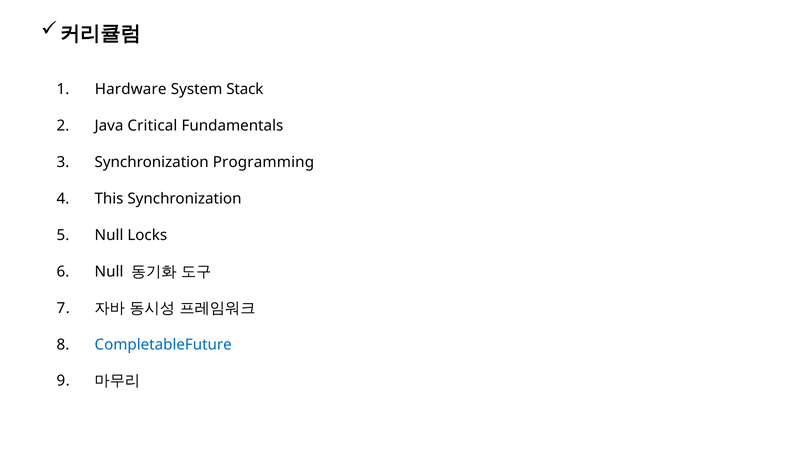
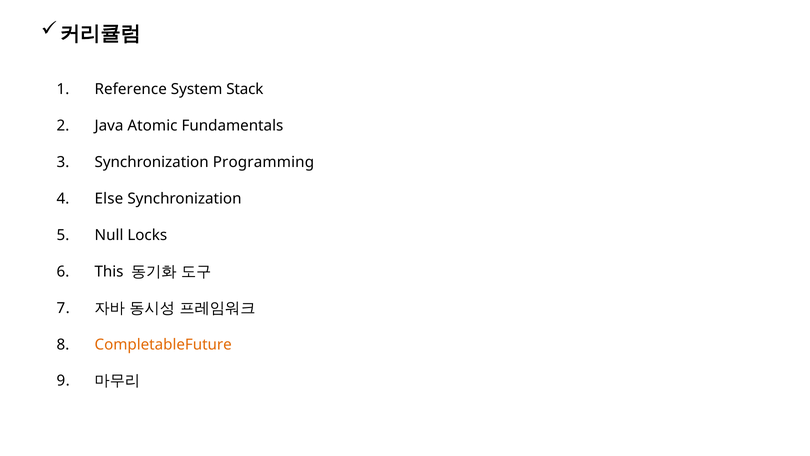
Hardware: Hardware -> Reference (131, 89)
Critical: Critical -> Atomic (152, 126)
This: This -> Else (109, 198)
Null: Null -> This (109, 271)
CompletableFuture colour: blue -> orange (163, 344)
